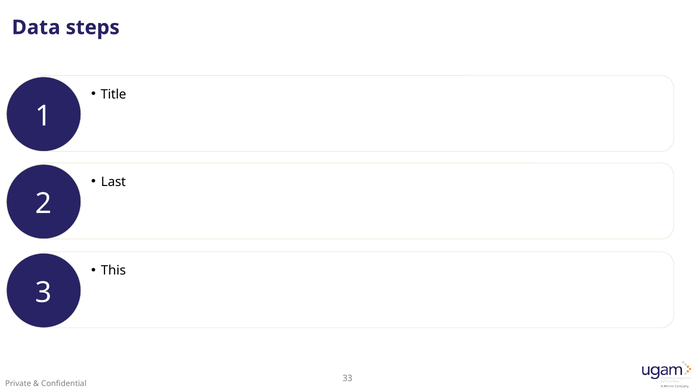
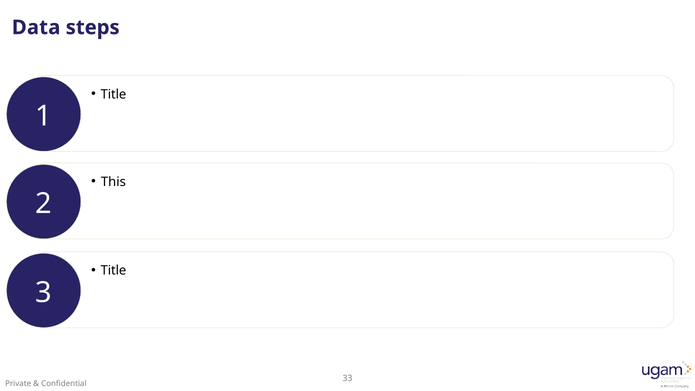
Last: Last -> This (113, 182)
This: This -> Title (113, 271)
